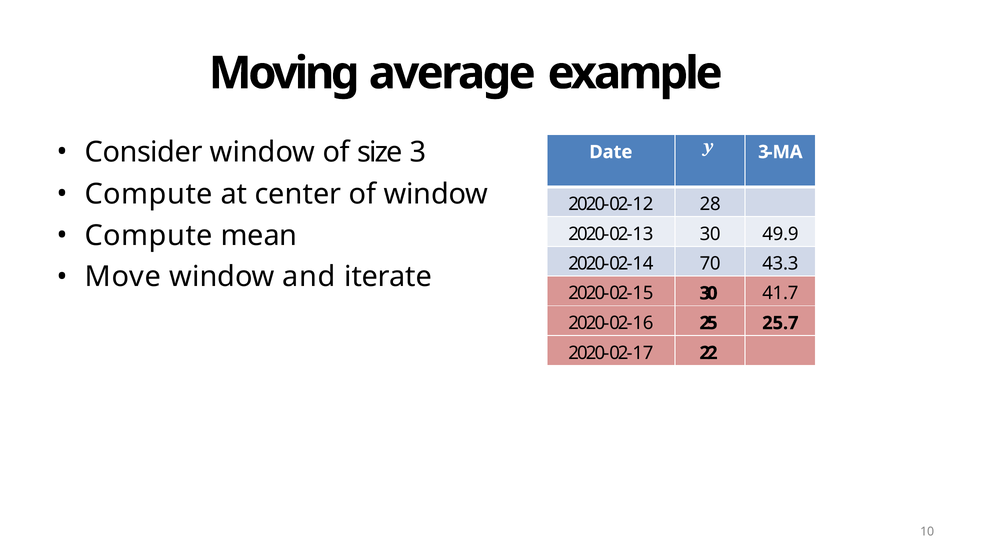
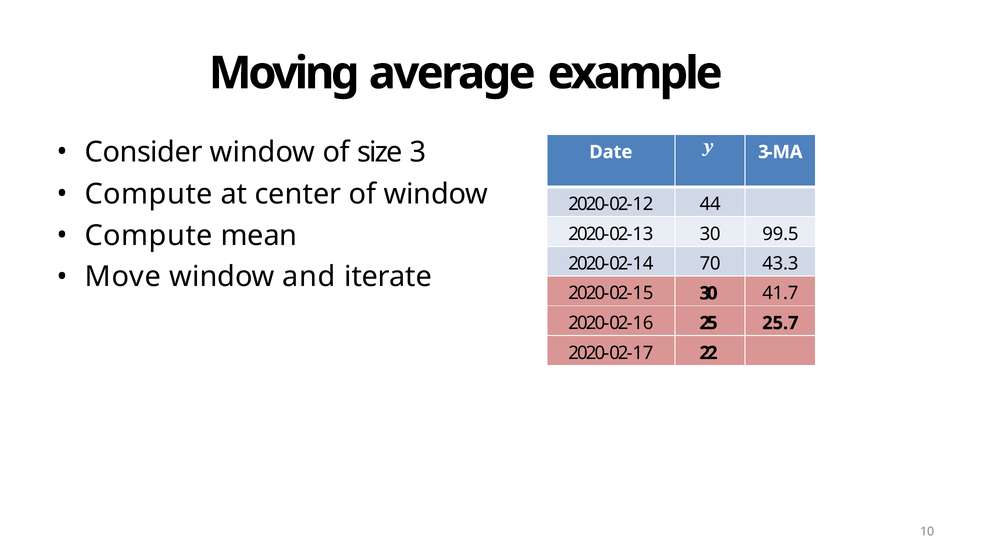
28: 28 -> 44 (710, 204)
49.9: 49.9 -> 99.5 (780, 234)
